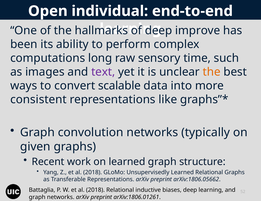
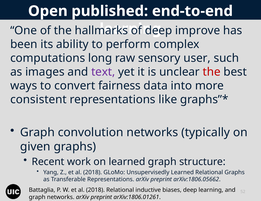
individual: individual -> published (110, 11)
time: time -> user (197, 58)
the colour: orange -> red (212, 72)
scalable: scalable -> fairness (119, 86)
